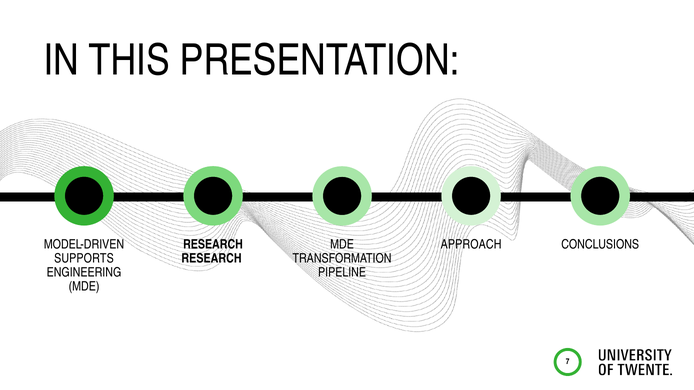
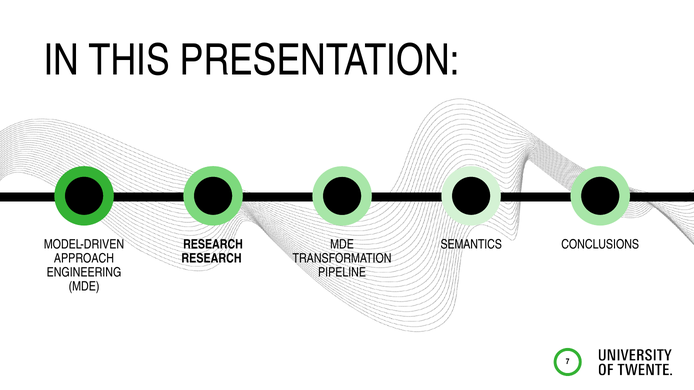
APPROACH: APPROACH -> SEMANTICS (471, 245)
SUPPORTS: SUPPORTS -> APPROACH (84, 259)
